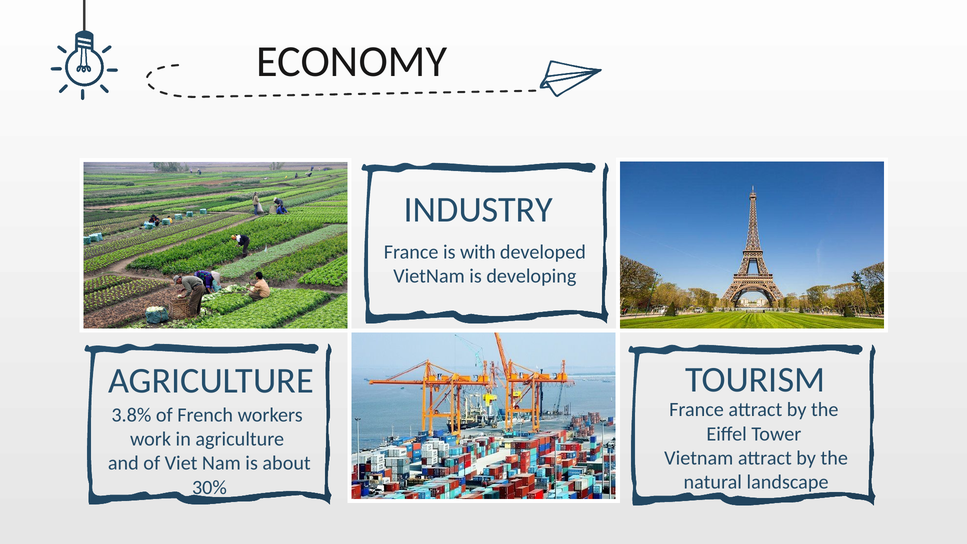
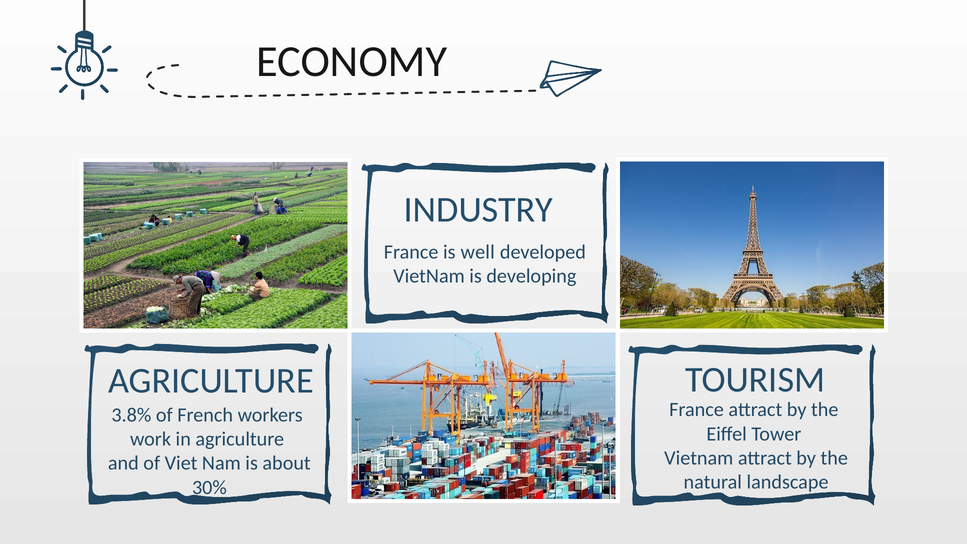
with: with -> well (478, 252)
